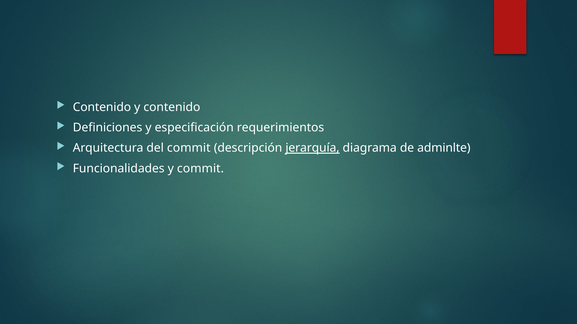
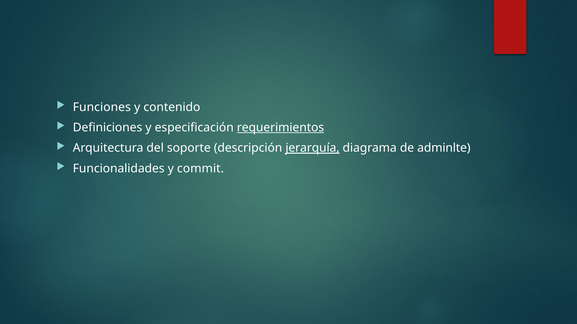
Contenido: Contenido -> Funciones (102, 107)
requerimientos underline: none -> present (280, 128)
del commit: commit -> soporte (189, 148)
